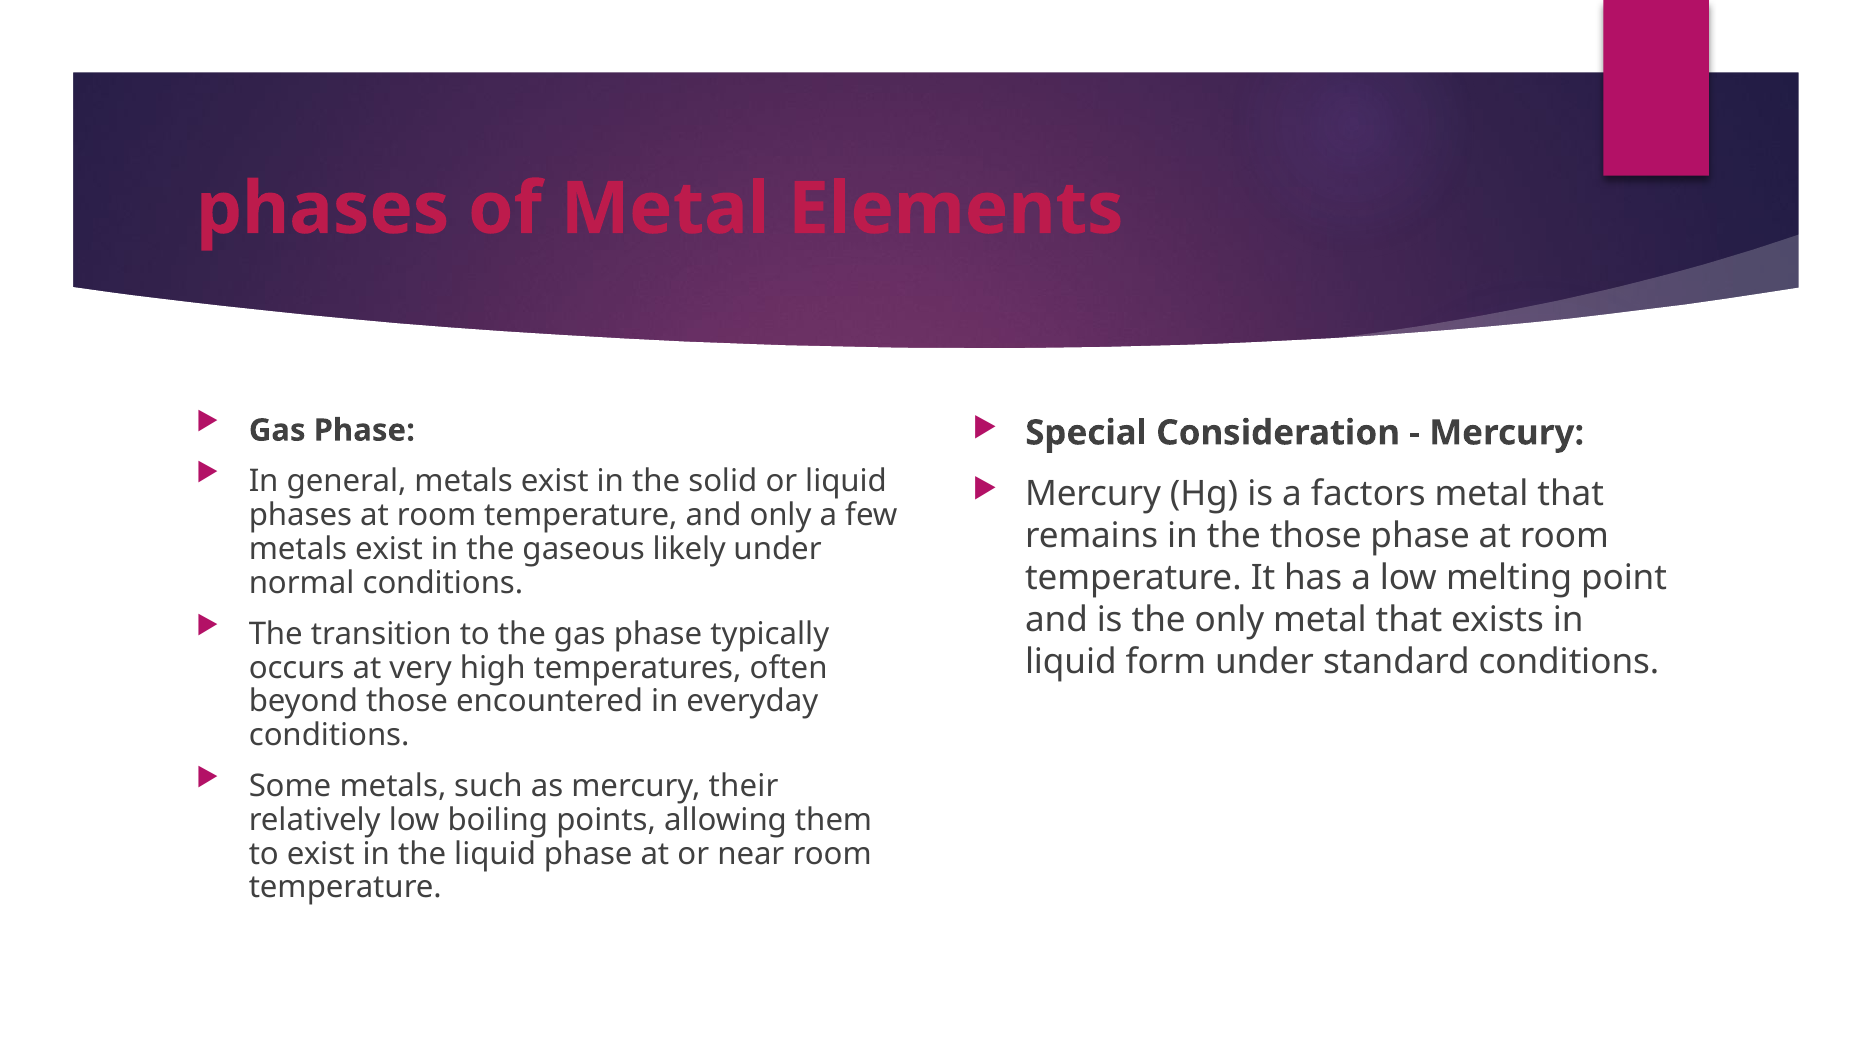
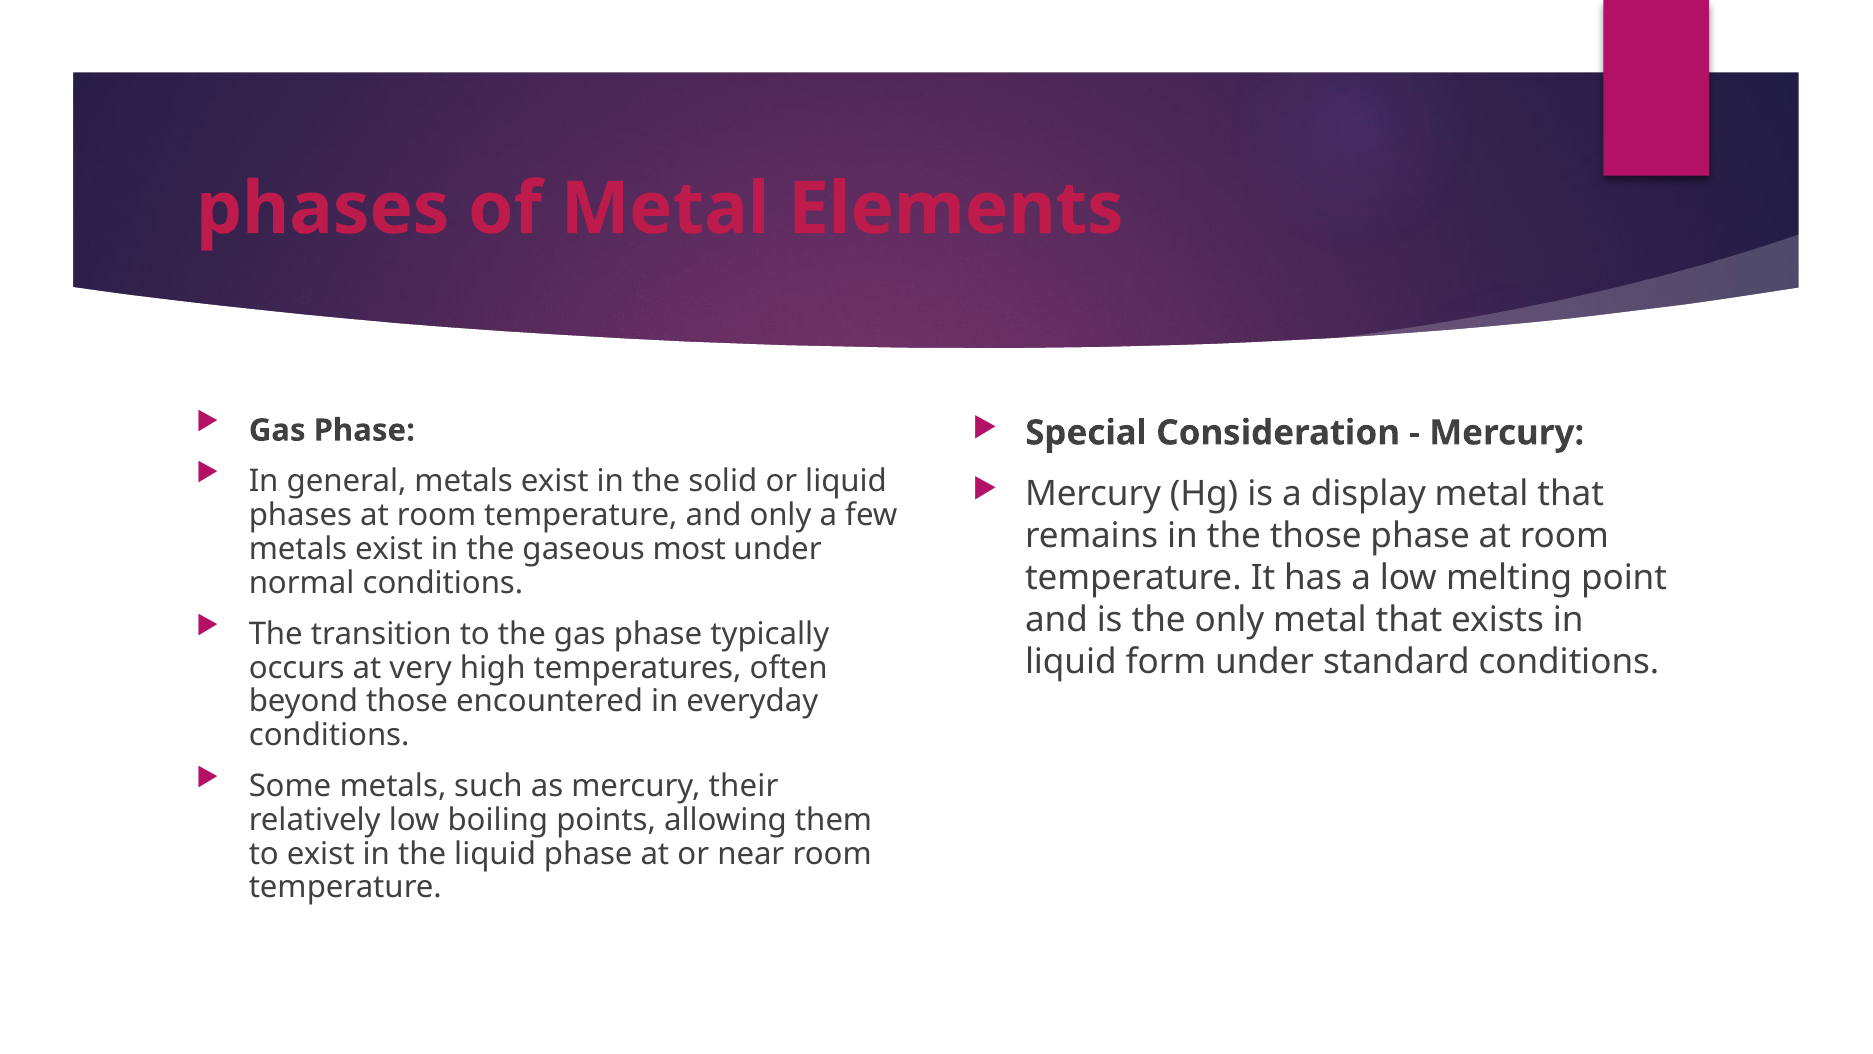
factors: factors -> display (1368, 494)
likely: likely -> most (689, 549)
